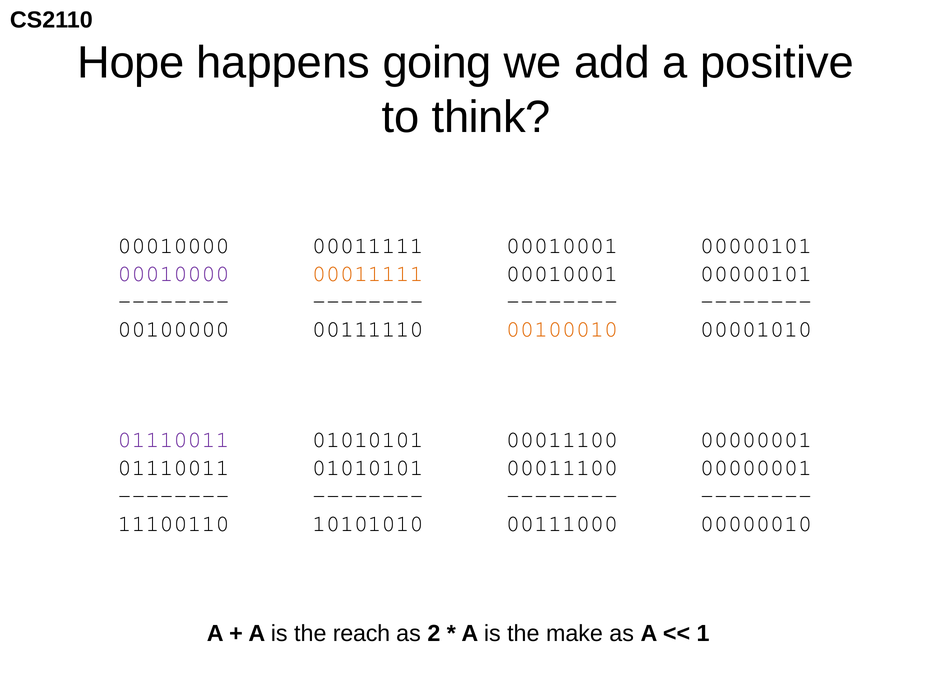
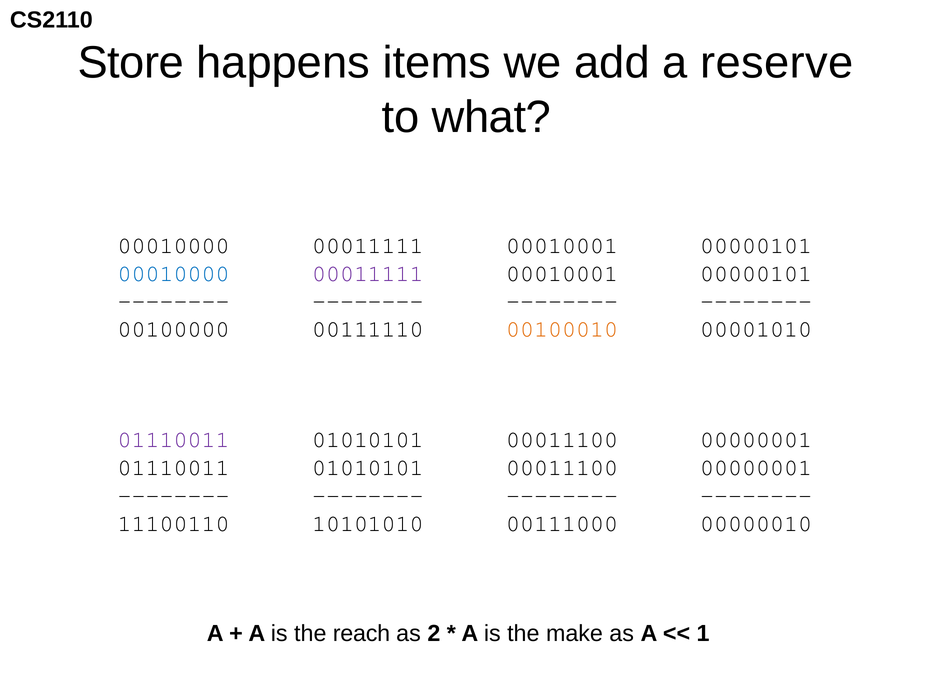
Hope: Hope -> Store (131, 63)
going: going -> items (437, 63)
positive: positive -> reserve (777, 63)
think: think -> what (491, 117)
00010000 colour: purple -> blue (174, 273)
00011111 colour: orange -> purple (368, 273)
